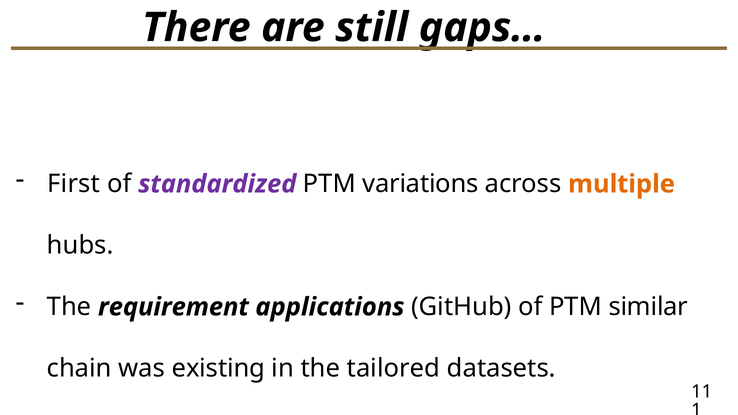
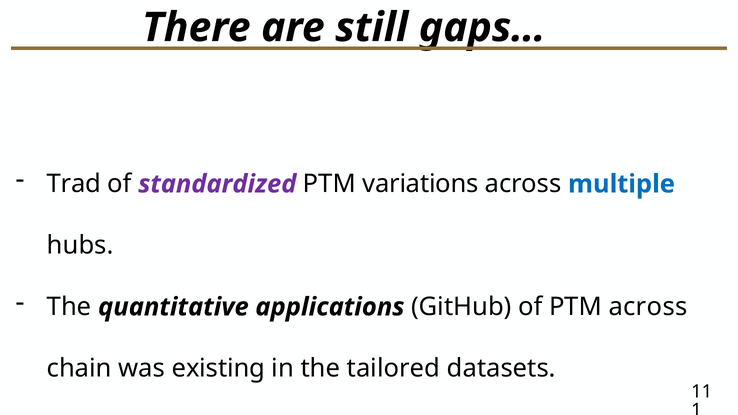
First: First -> Trad (74, 184)
multiple colour: orange -> blue (621, 184)
requirement: requirement -> quantitative (173, 307)
PTM similar: similar -> across (648, 307)
